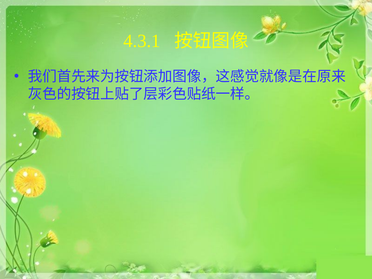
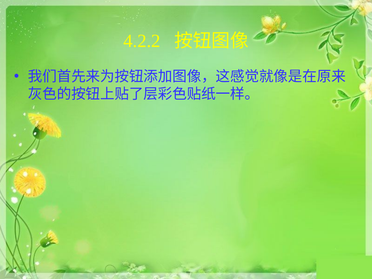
4.3.1: 4.3.1 -> 4.2.2 (142, 41)
